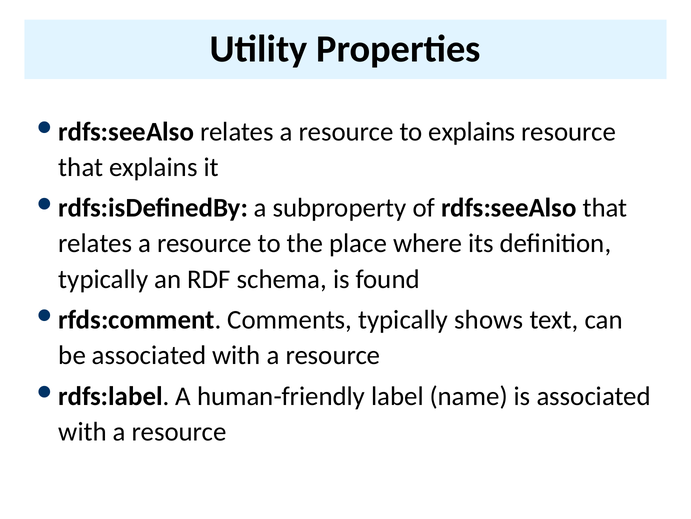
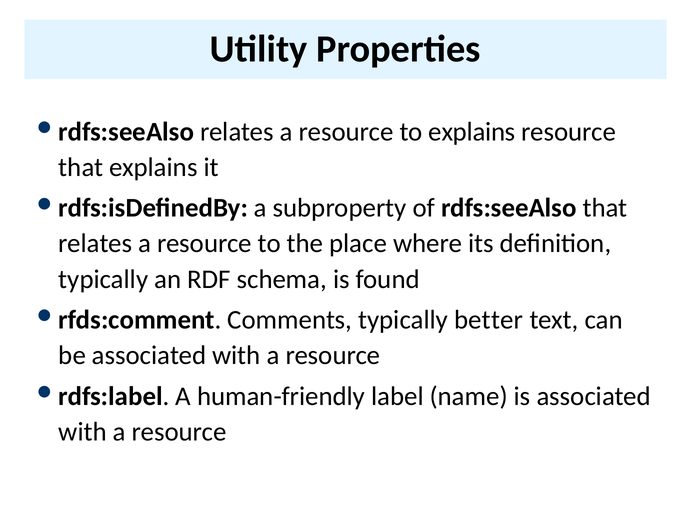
shows: shows -> better (489, 320)
